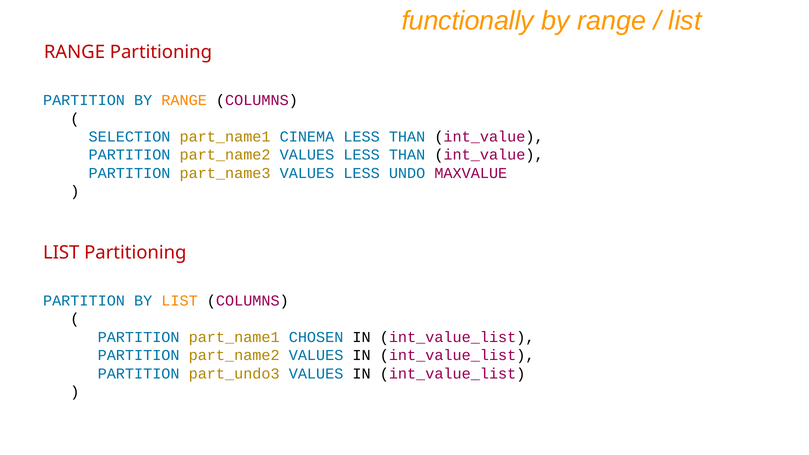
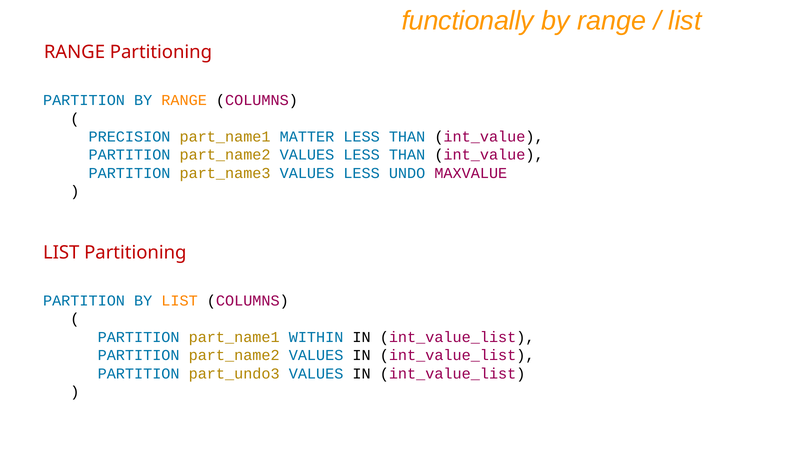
SELECTION: SELECTION -> PRECISION (130, 137)
CINEMA: CINEMA -> MATTER (307, 137)
CHOSEN: CHOSEN -> WITHIN (316, 337)
